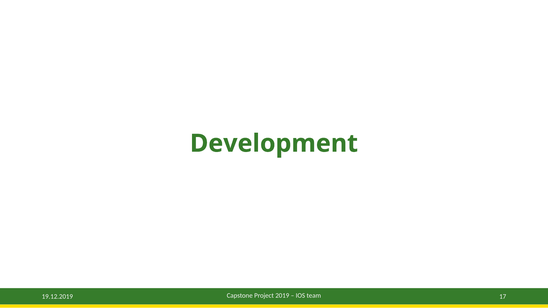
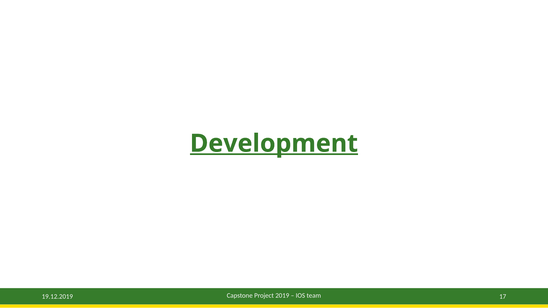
Development underline: none -> present (274, 144)
